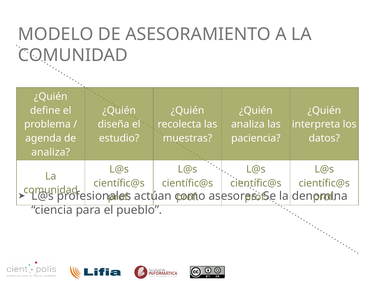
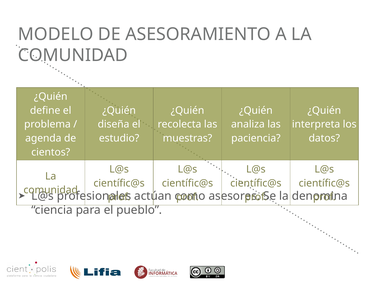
analiza: analiza -> cientos (51, 152)
